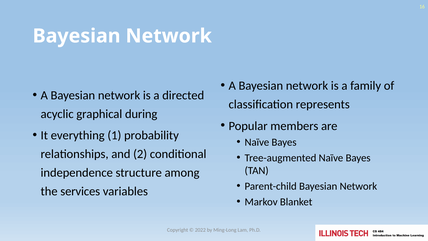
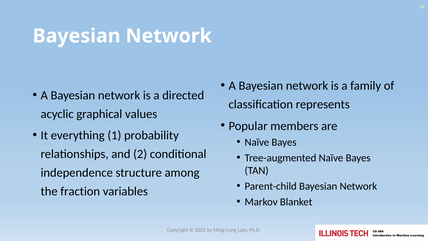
during: during -> values (141, 114)
services: services -> fraction (80, 191)
